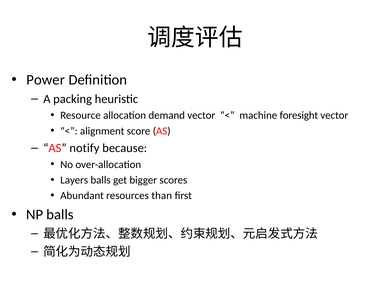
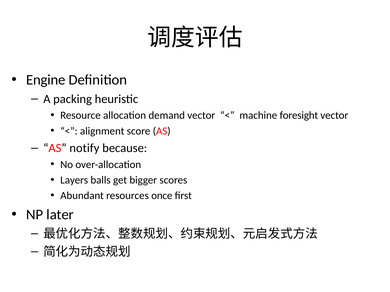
Power: Power -> Engine (46, 80)
than: than -> once (162, 196)
NP balls: balls -> later (60, 215)
